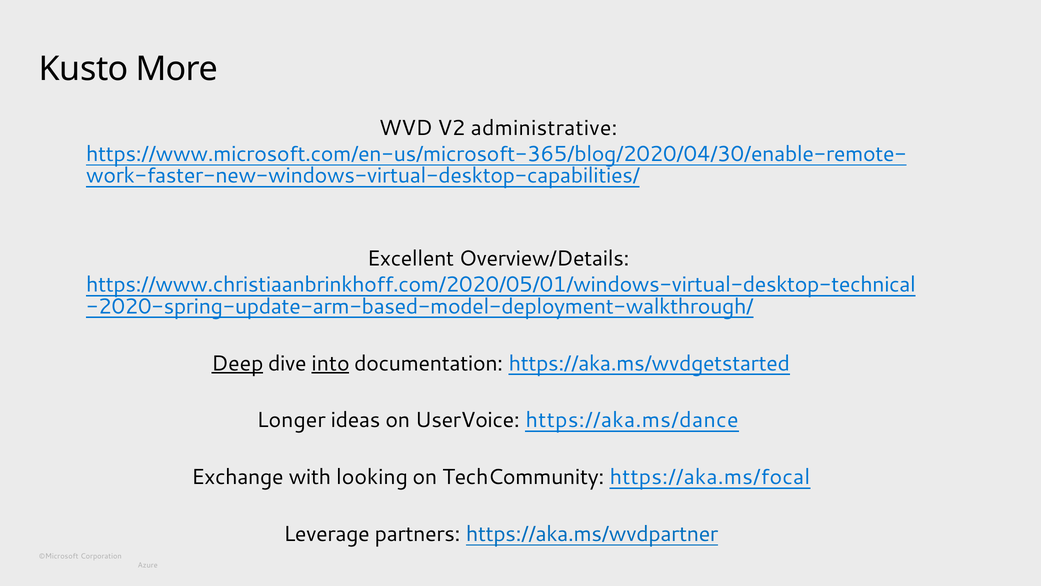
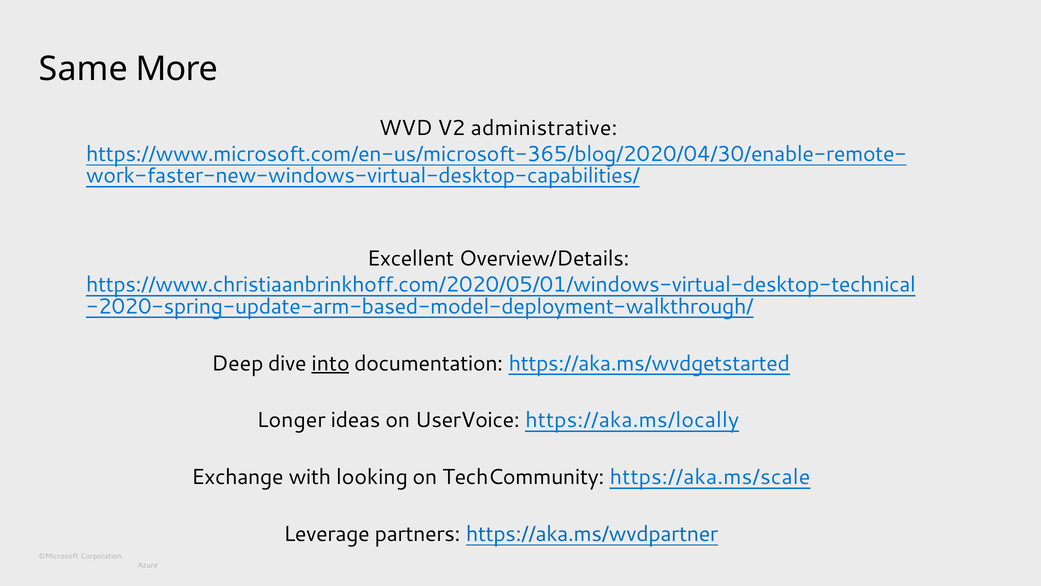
Kusto: Kusto -> Same (83, 69)
Deep underline: present -> none (237, 363)
https://aka.ms/dance: https://aka.ms/dance -> https://aka.ms/locally (632, 420)
https://aka.ms/focal: https://aka.ms/focal -> https://aka.ms/scale (710, 477)
